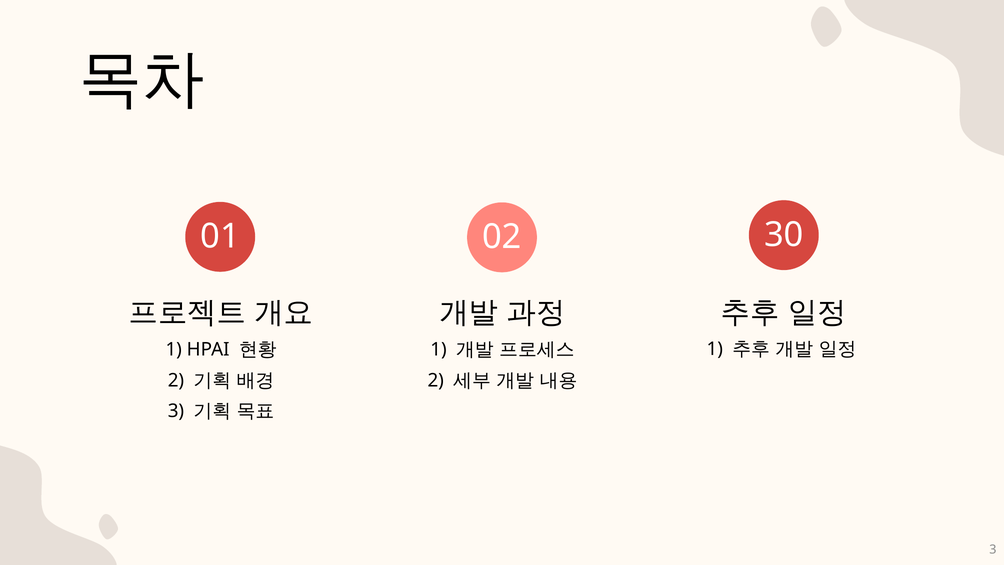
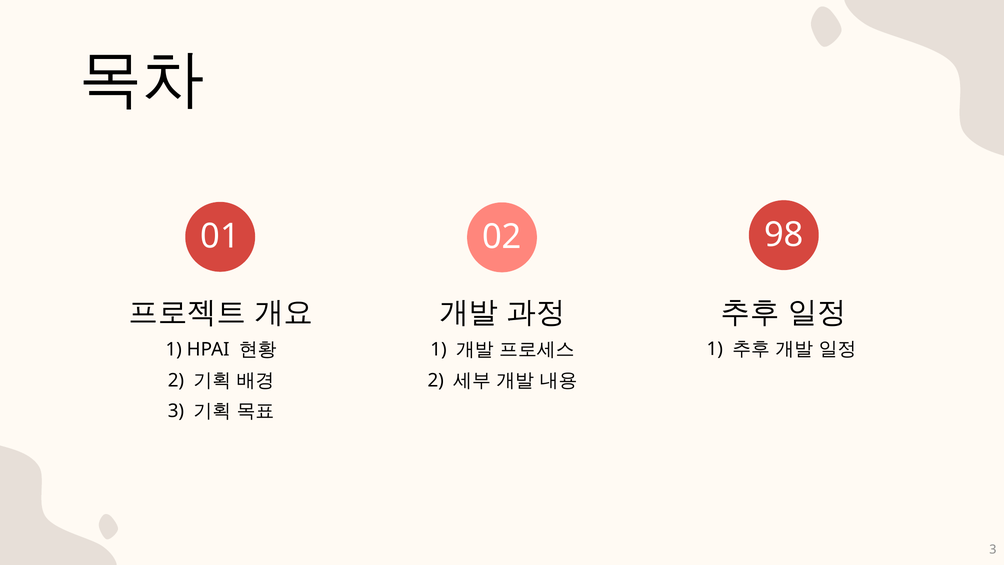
30: 30 -> 98 (784, 235)
